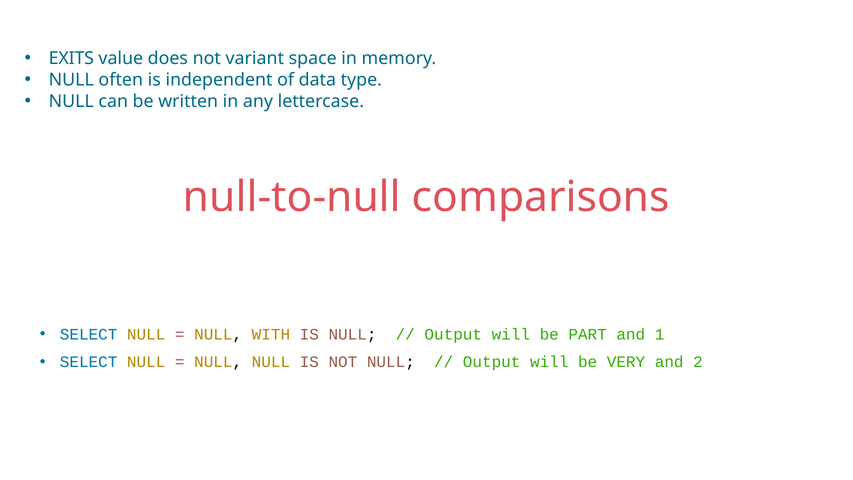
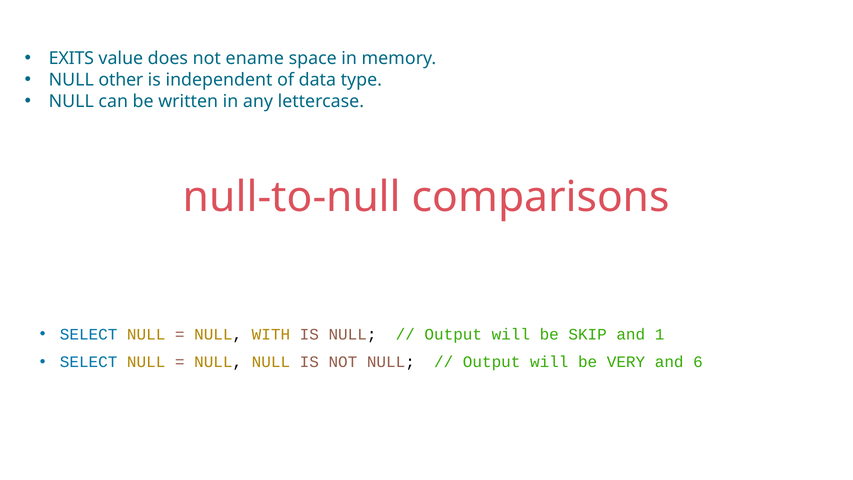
variant: variant -> ename (255, 58)
often: often -> other (121, 80)
PART: PART -> SKIP (588, 334)
2: 2 -> 6 (698, 362)
